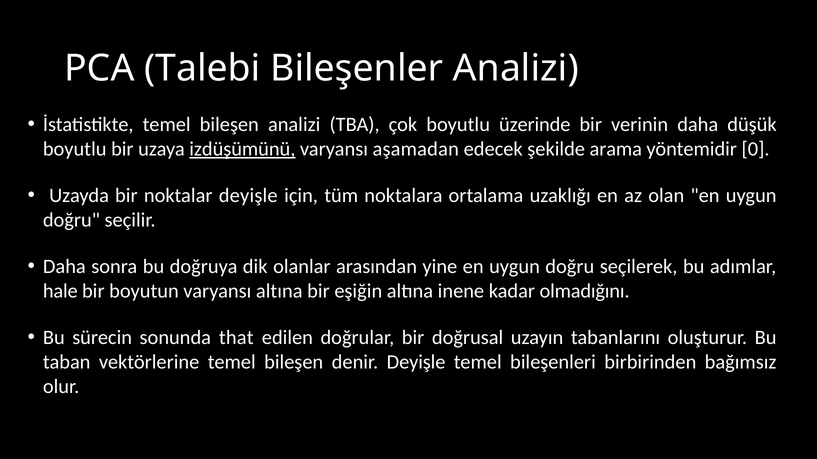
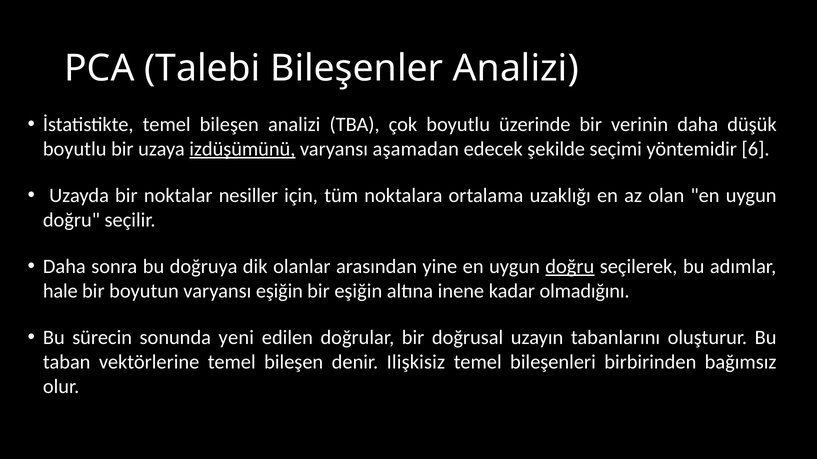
arama: arama -> seçimi (616, 149)
0: 0 -> 6 (756, 149)
noktalar deyişle: deyişle -> nesiller (248, 196)
doğru underline: none -> present (570, 267)
varyansı altına: altına -> eşiğin (279, 291)
that: that -> yeni (236, 338)
denir Deyişle: Deyişle -> Ilişkisiz (416, 363)
